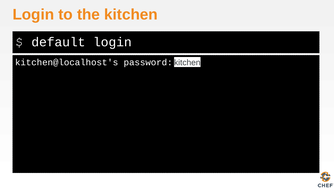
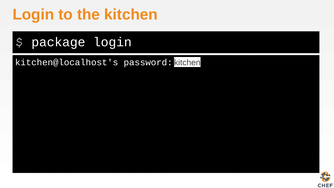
default: default -> package (58, 42)
